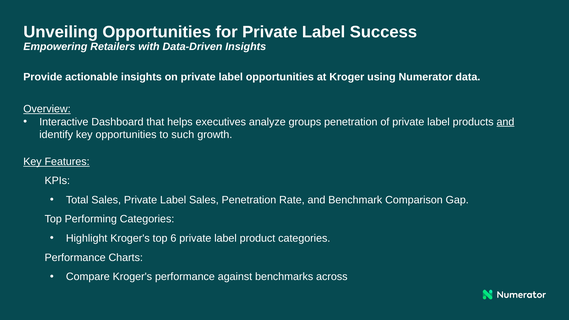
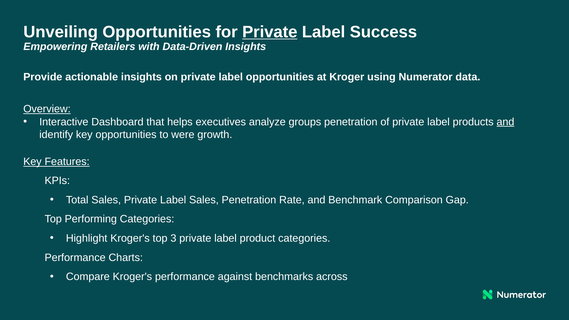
Private underline: none -> present (270, 32)
such: such -> were (183, 135)
6: 6 -> 3 (173, 238)
